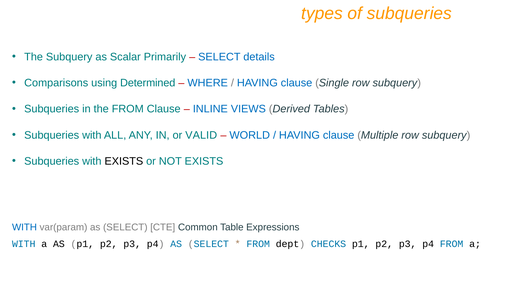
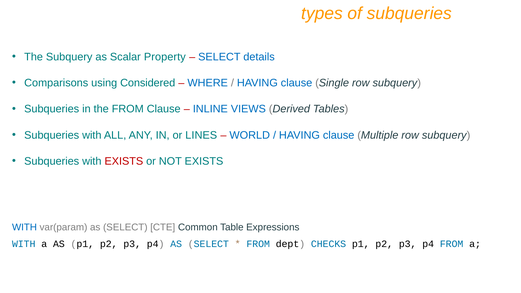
Primarily: Primarily -> Property (165, 57)
Determined: Determined -> Considered (148, 83)
VALID: VALID -> LINES (201, 135)
EXISTS colour: black -> red (124, 161)
